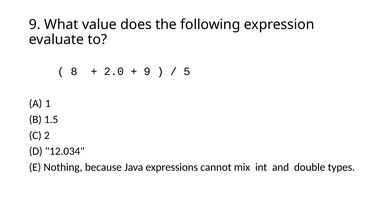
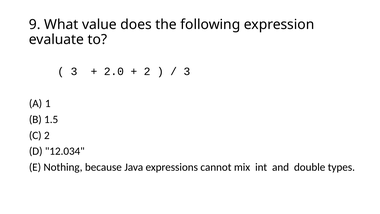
8: 8 -> 3 (74, 71)
9: 9 -> 2 (147, 71)
5: 5 -> 3 (187, 71)
